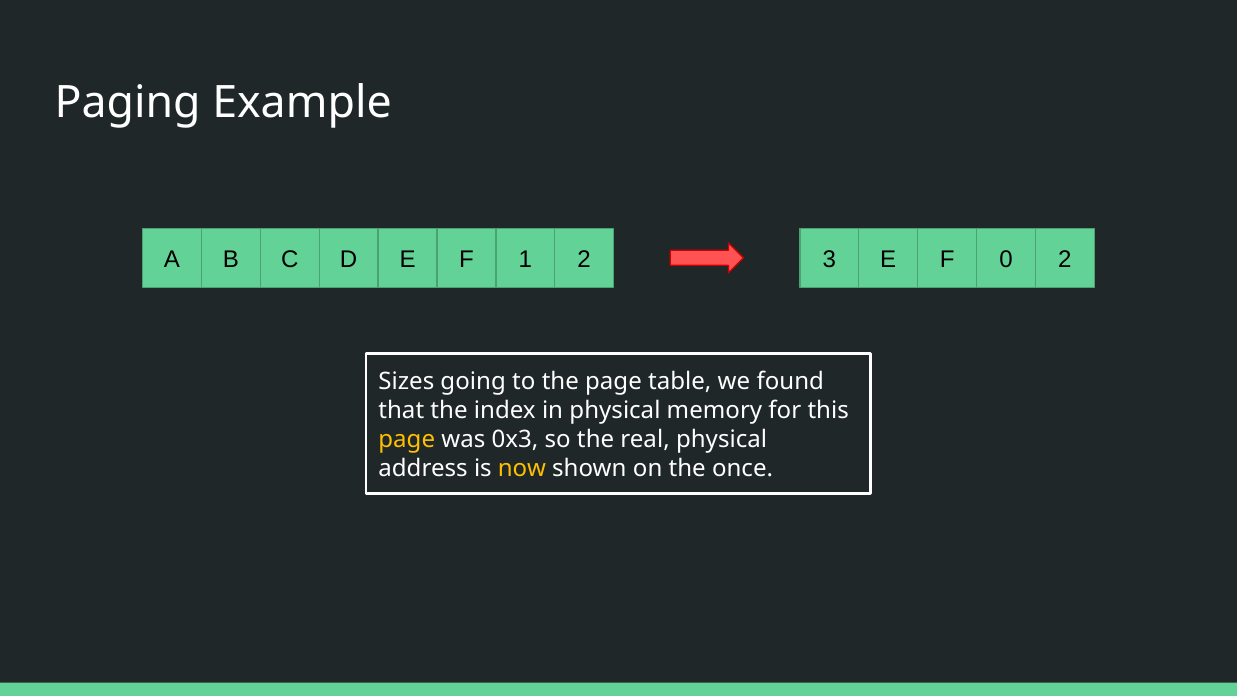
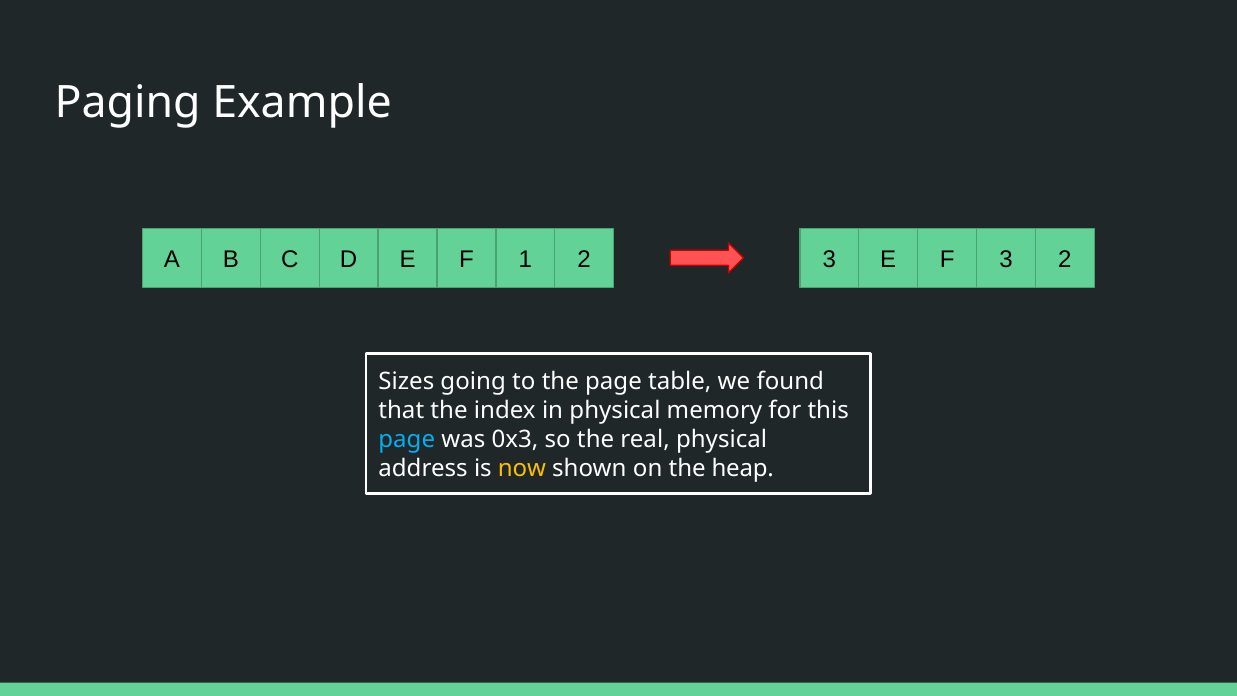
F 0: 0 -> 3 (1006, 259)
page colour: yellow -> light blue (407, 440)
once: once -> heap (743, 468)
